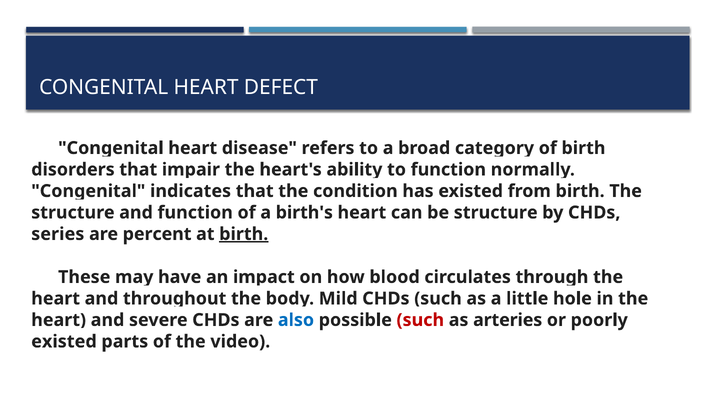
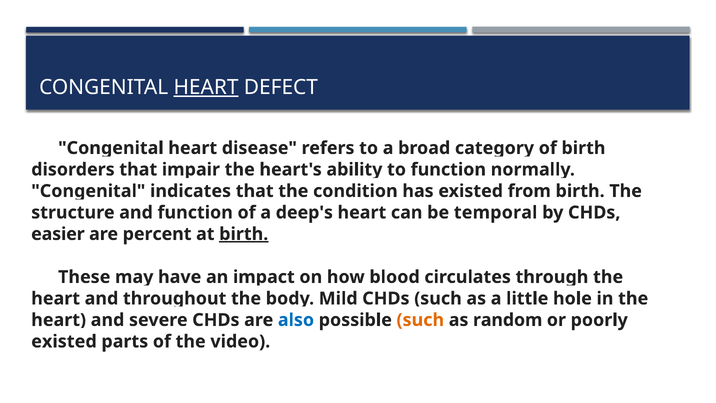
HEART underline: none -> present (206, 87)
birth's: birth's -> deep's (304, 212)
be structure: structure -> temporal (496, 212)
series: series -> easier (58, 234)
such colour: red -> orange (420, 320)
arteries: arteries -> random (508, 320)
